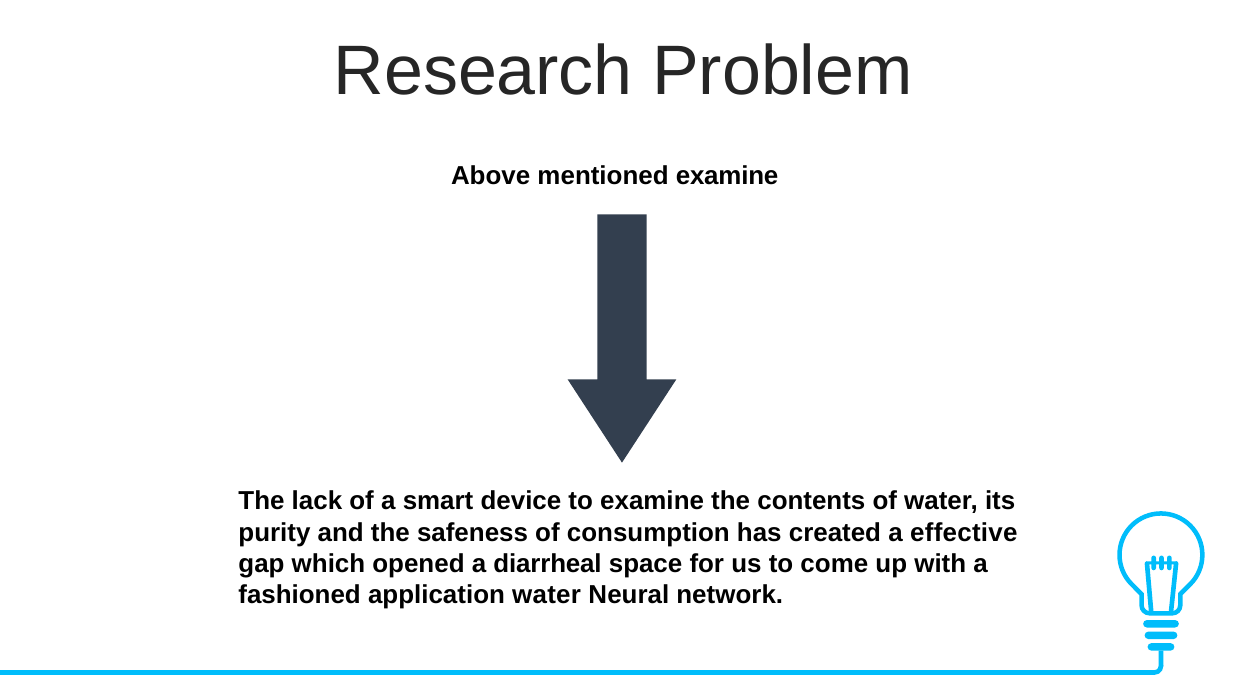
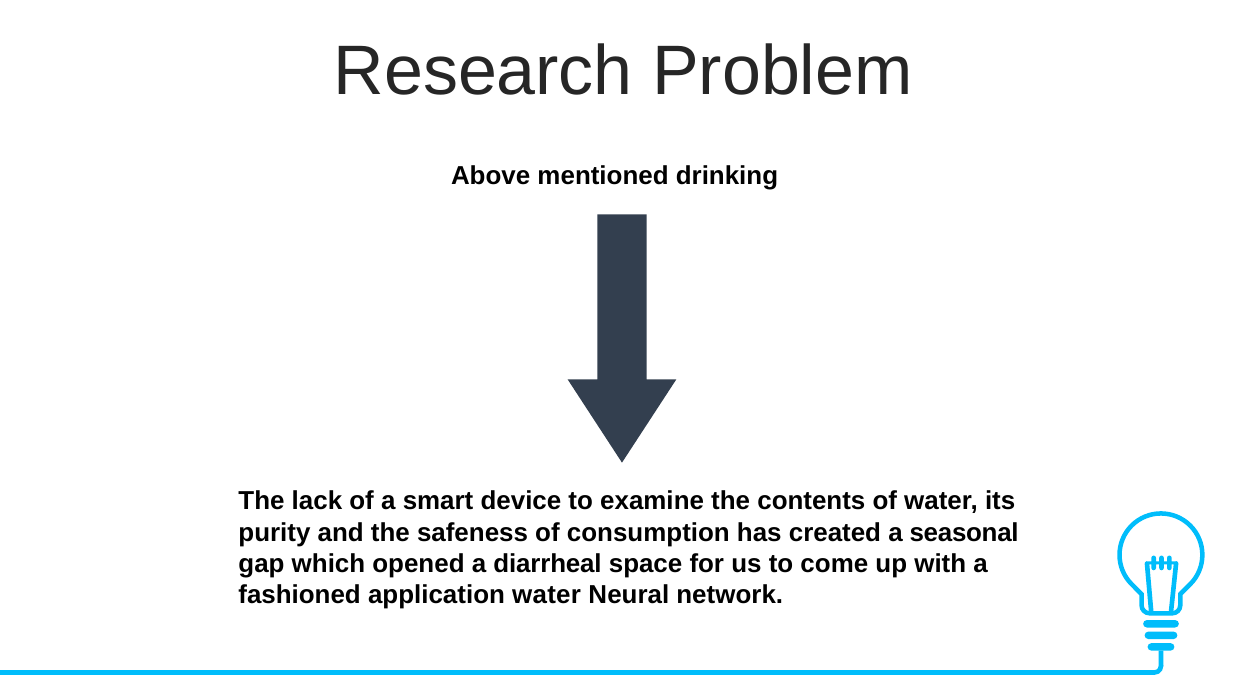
mentioned examine: examine -> drinking (727, 176)
effective: effective -> seasonal (964, 532)
